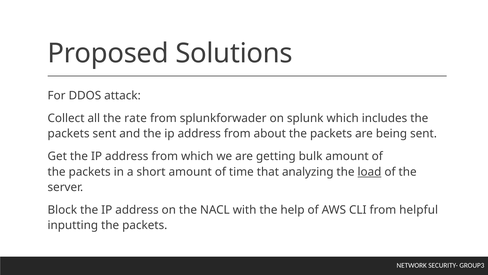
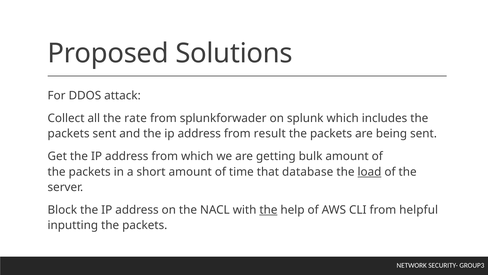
about: about -> result (270, 134)
analyzing: analyzing -> database (308, 172)
the underline: none -> present (268, 210)
